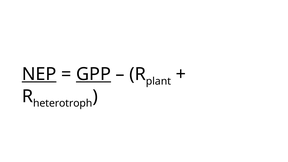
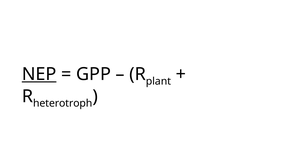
GPP underline: present -> none (93, 74)
